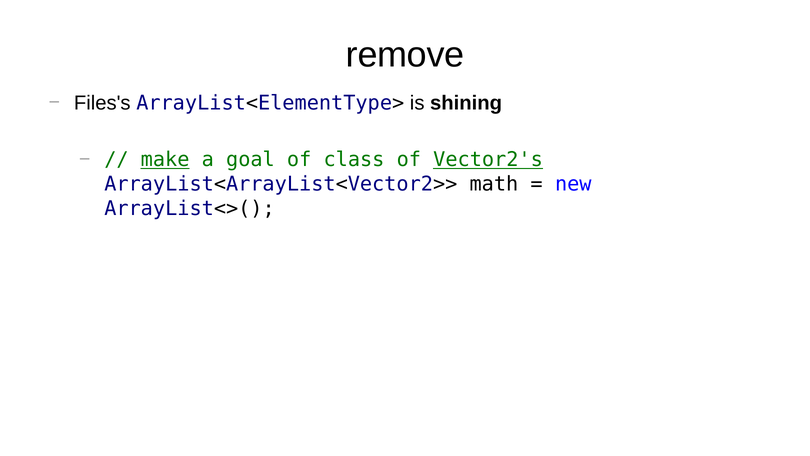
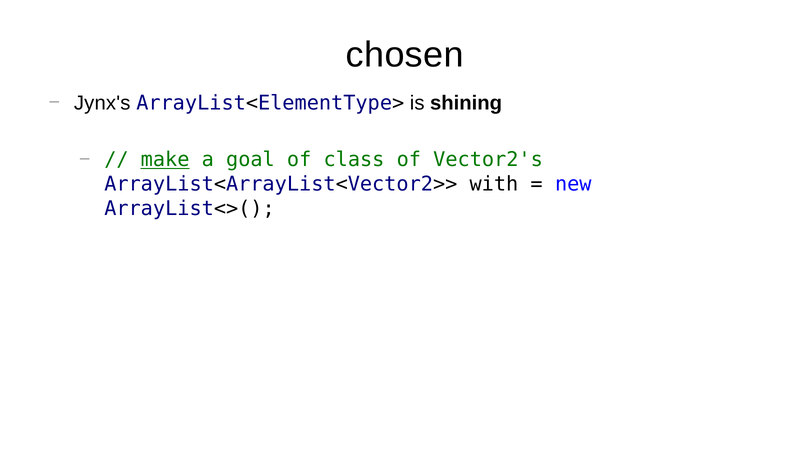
remove: remove -> chosen (405, 55)
Files's: Files's -> Jynx's (102, 103)
Vector2's underline: present -> none (488, 160)
math: math -> with (494, 184)
